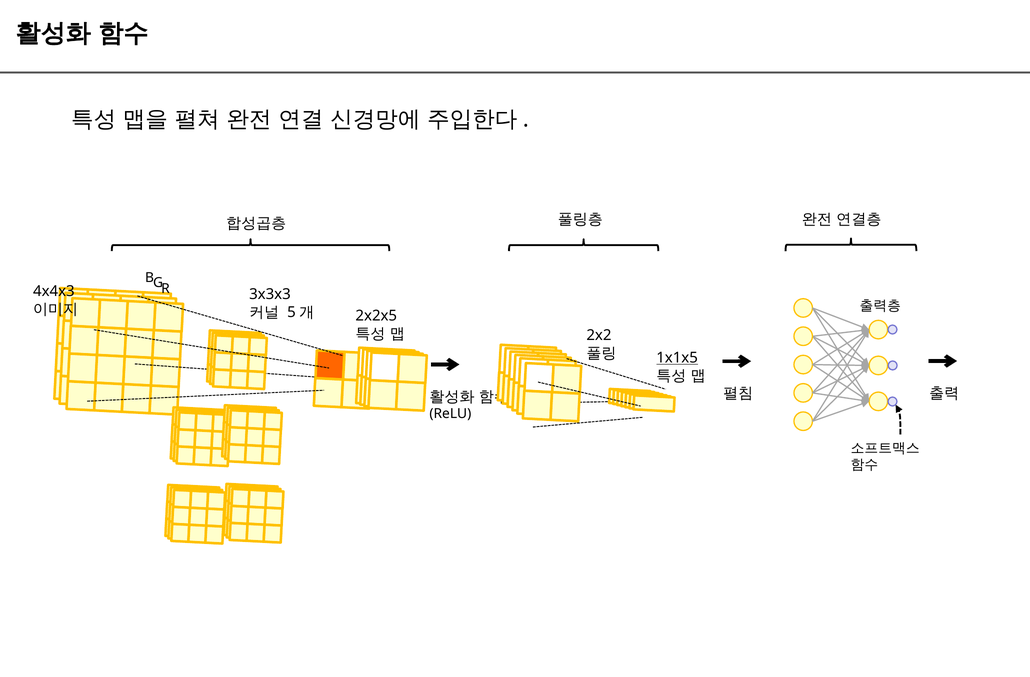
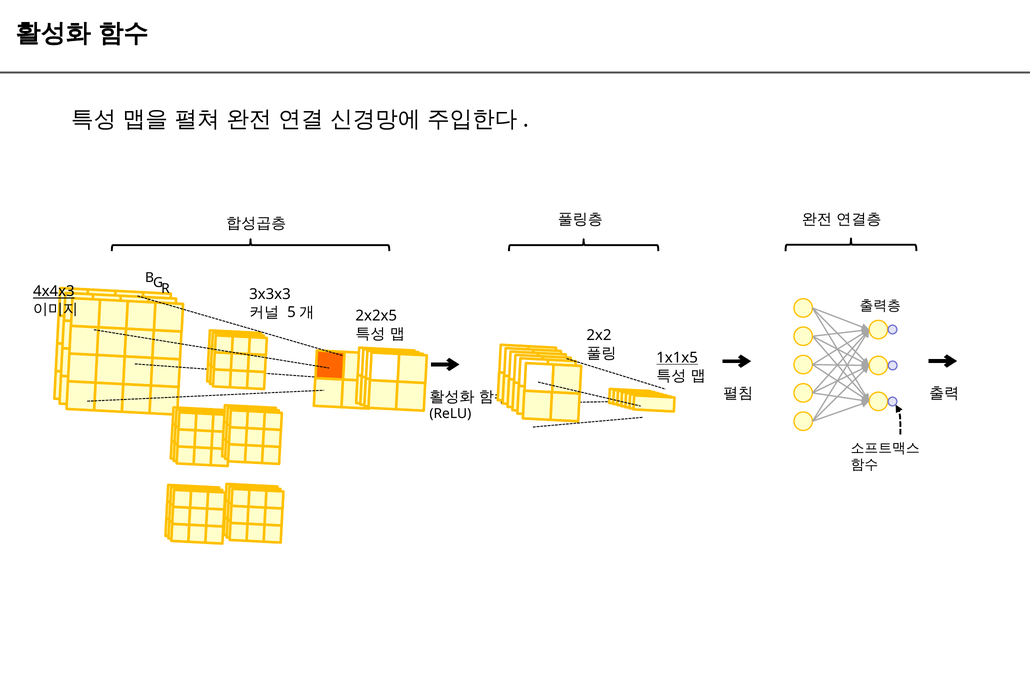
4x4x3 underline: none -> present (54, 291)
